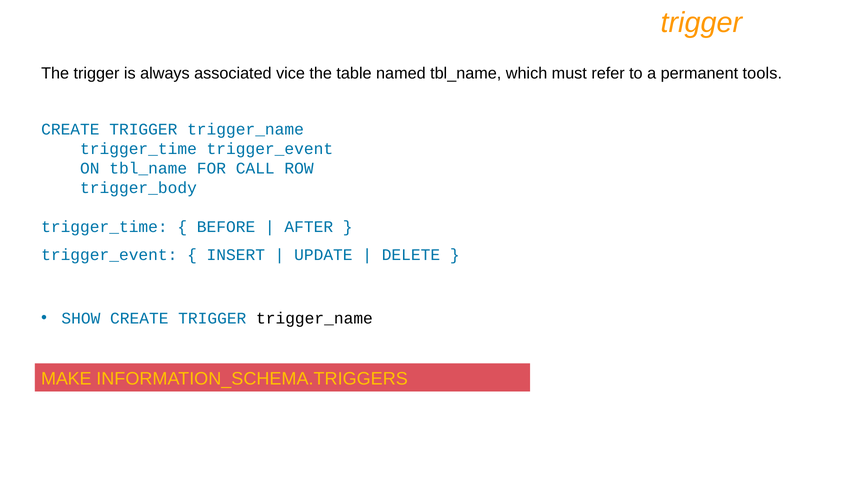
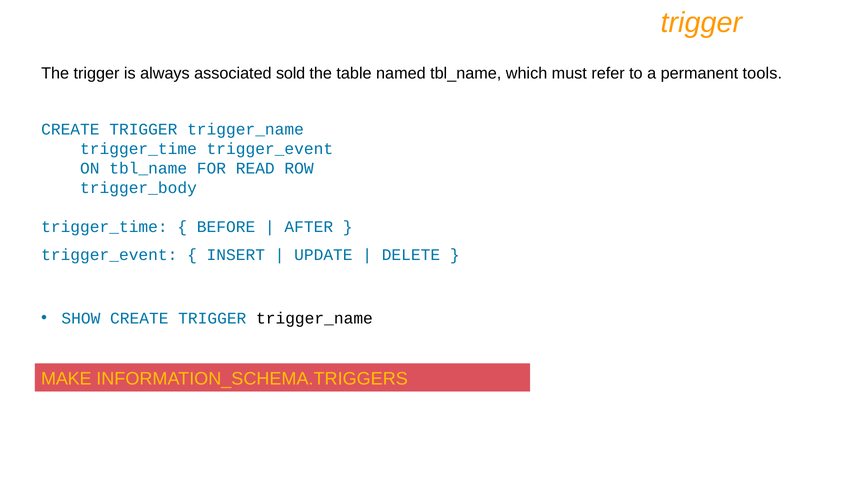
vice: vice -> sold (291, 73)
CALL: CALL -> READ (255, 168)
